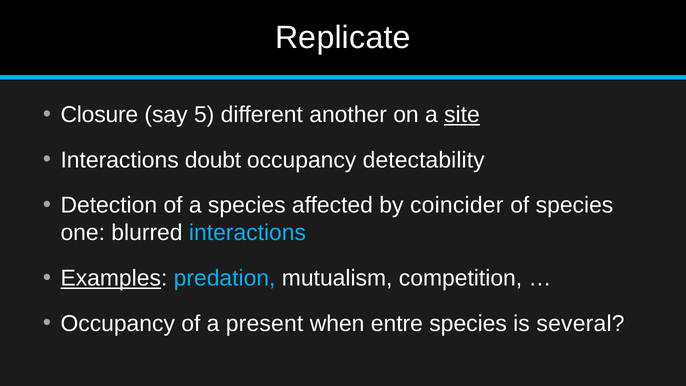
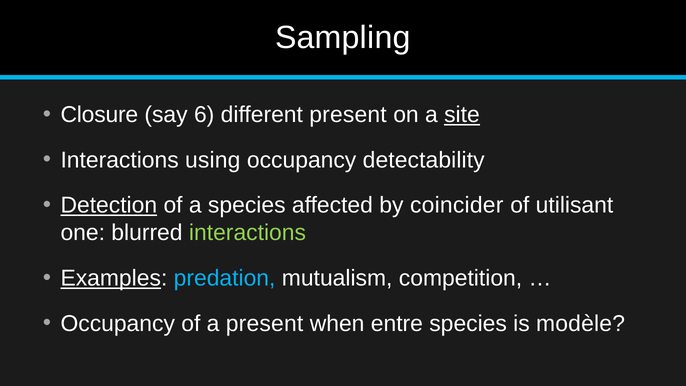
Replicate: Replicate -> Sampling (343, 38)
5: 5 -> 6 (204, 115)
different another: another -> present (348, 115)
doubt: doubt -> using (213, 160)
Detection underline: none -> present (109, 205)
of species: species -> utilisant (575, 205)
interactions colour: light blue -> light green (247, 233)
several: several -> modèle (581, 323)
